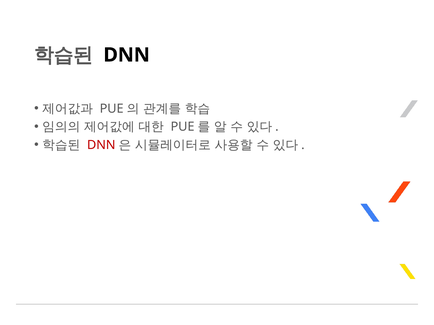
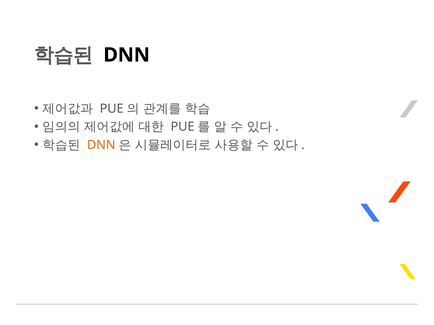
DNN colour: red -> orange (101, 145)
